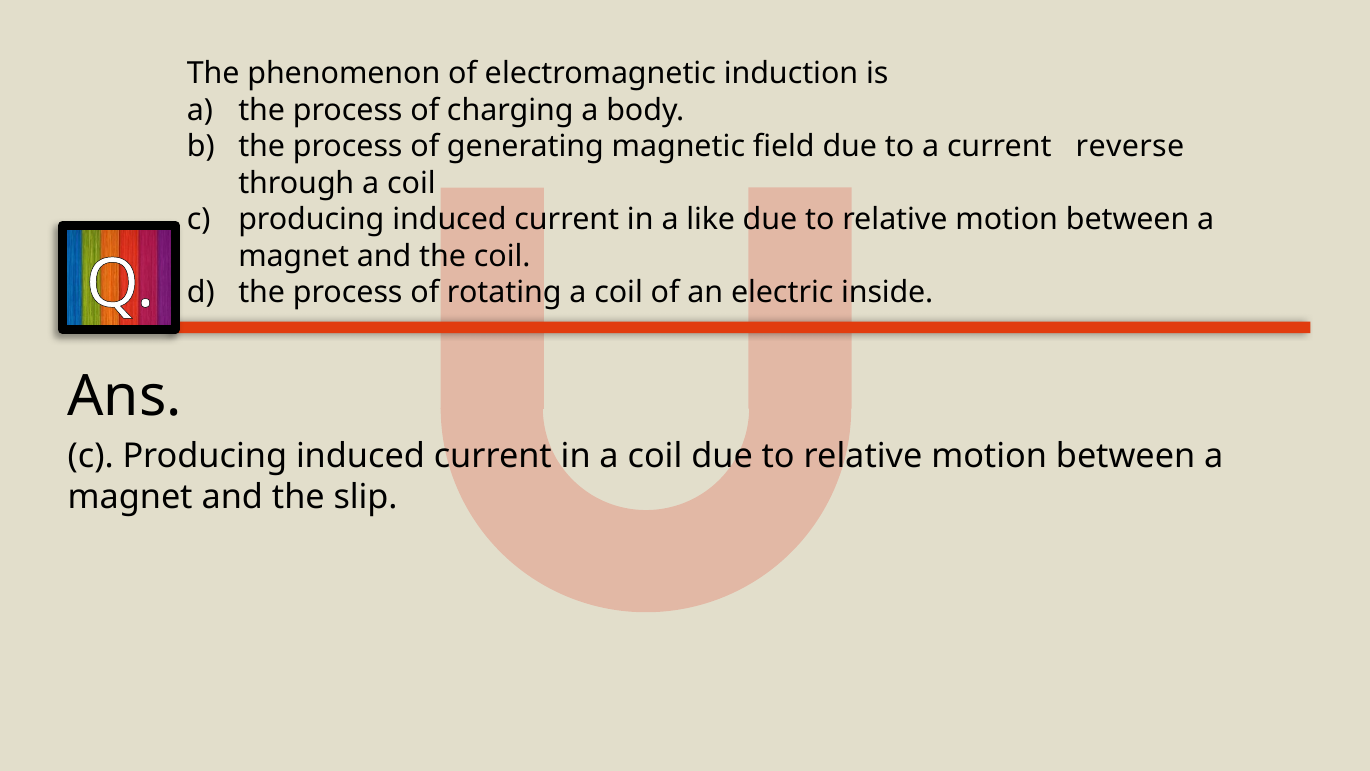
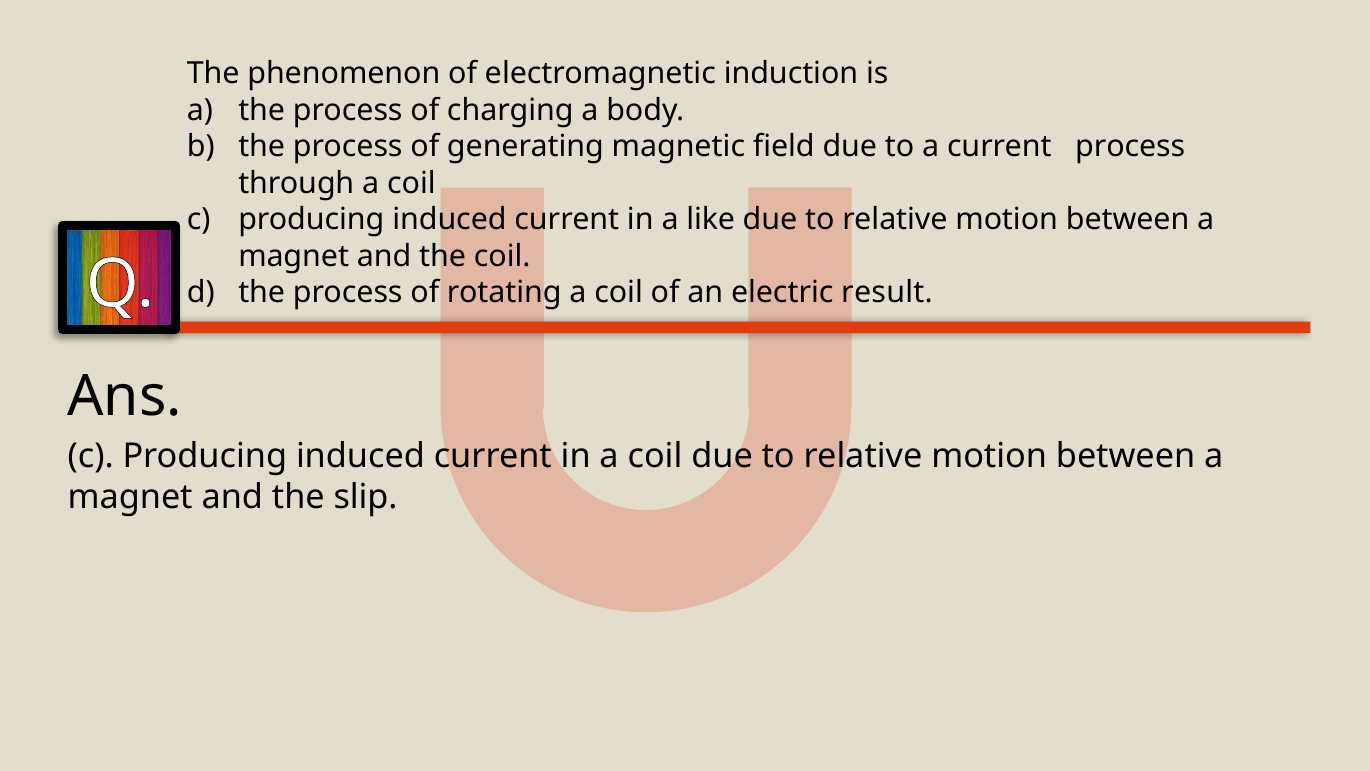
current reverse: reverse -> process (1130, 147)
inside: inside -> result (887, 293)
